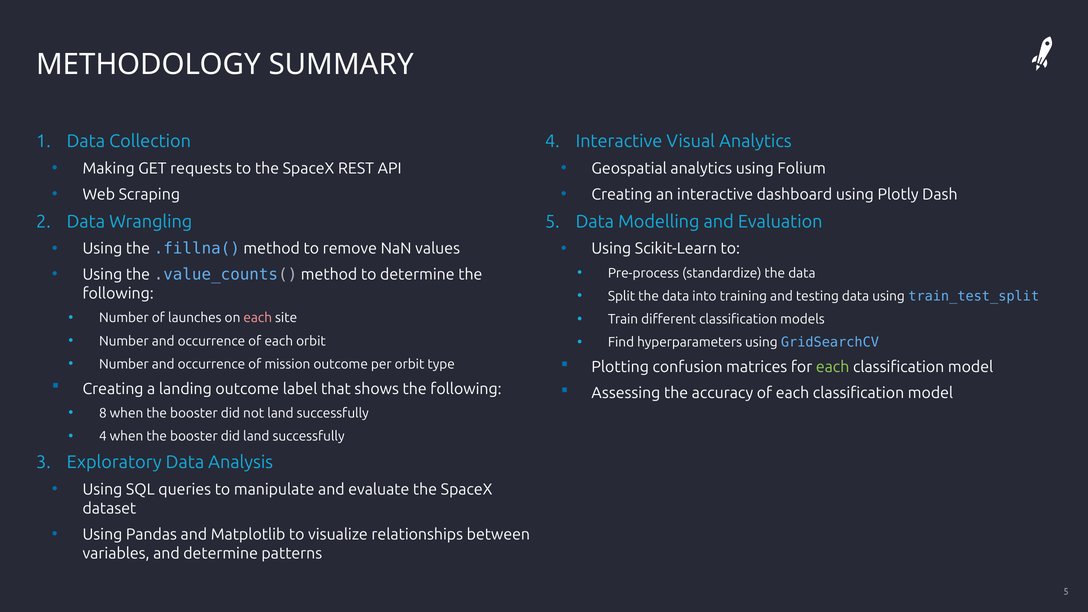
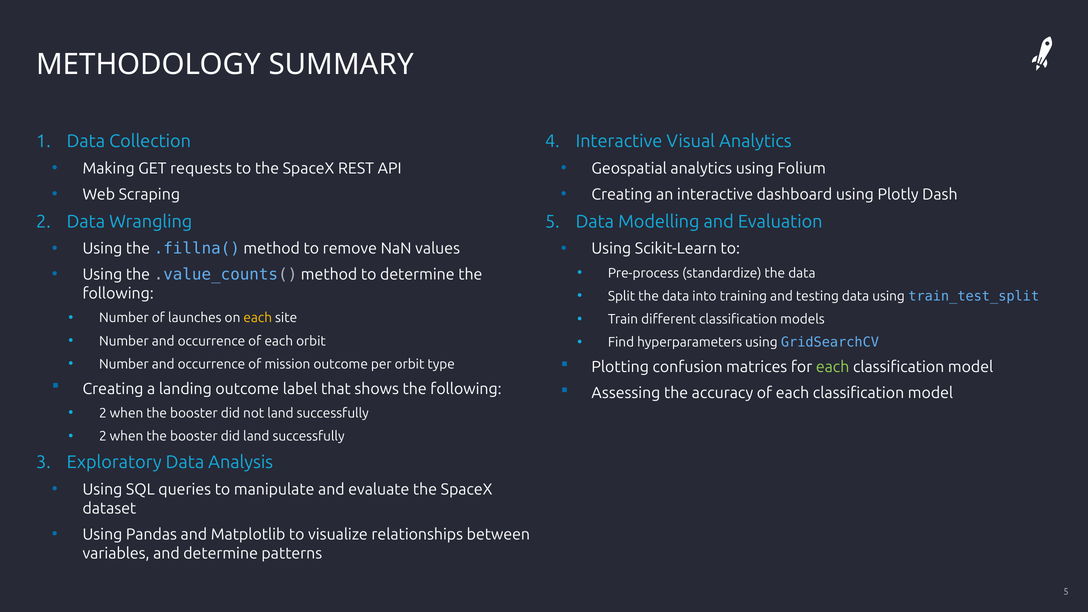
each colour: pink -> yellow (258, 318)
8: 8 -> 2 (103, 413)
4: 4 -> 2 (103, 436)
